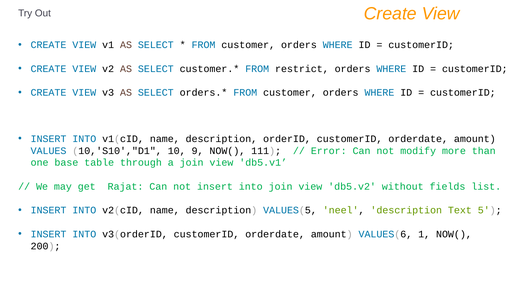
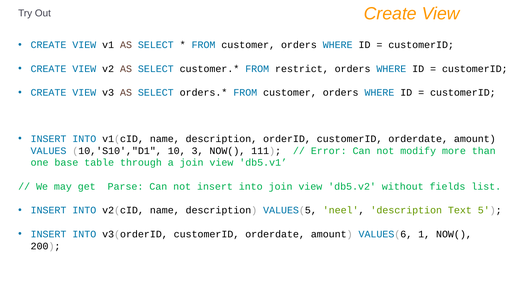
9: 9 -> 3 (198, 151)
Rajat: Rajat -> Parse (126, 187)
